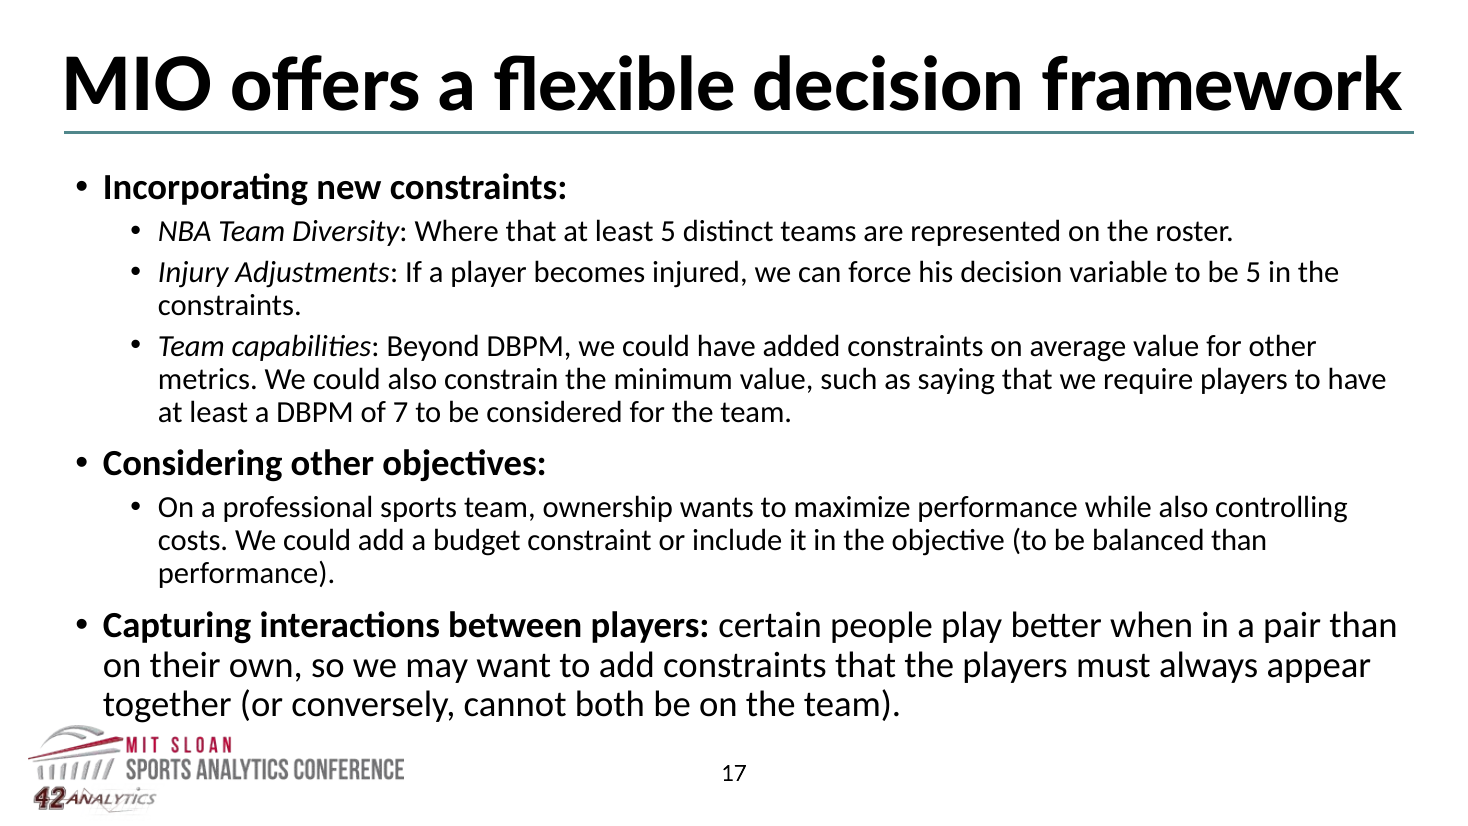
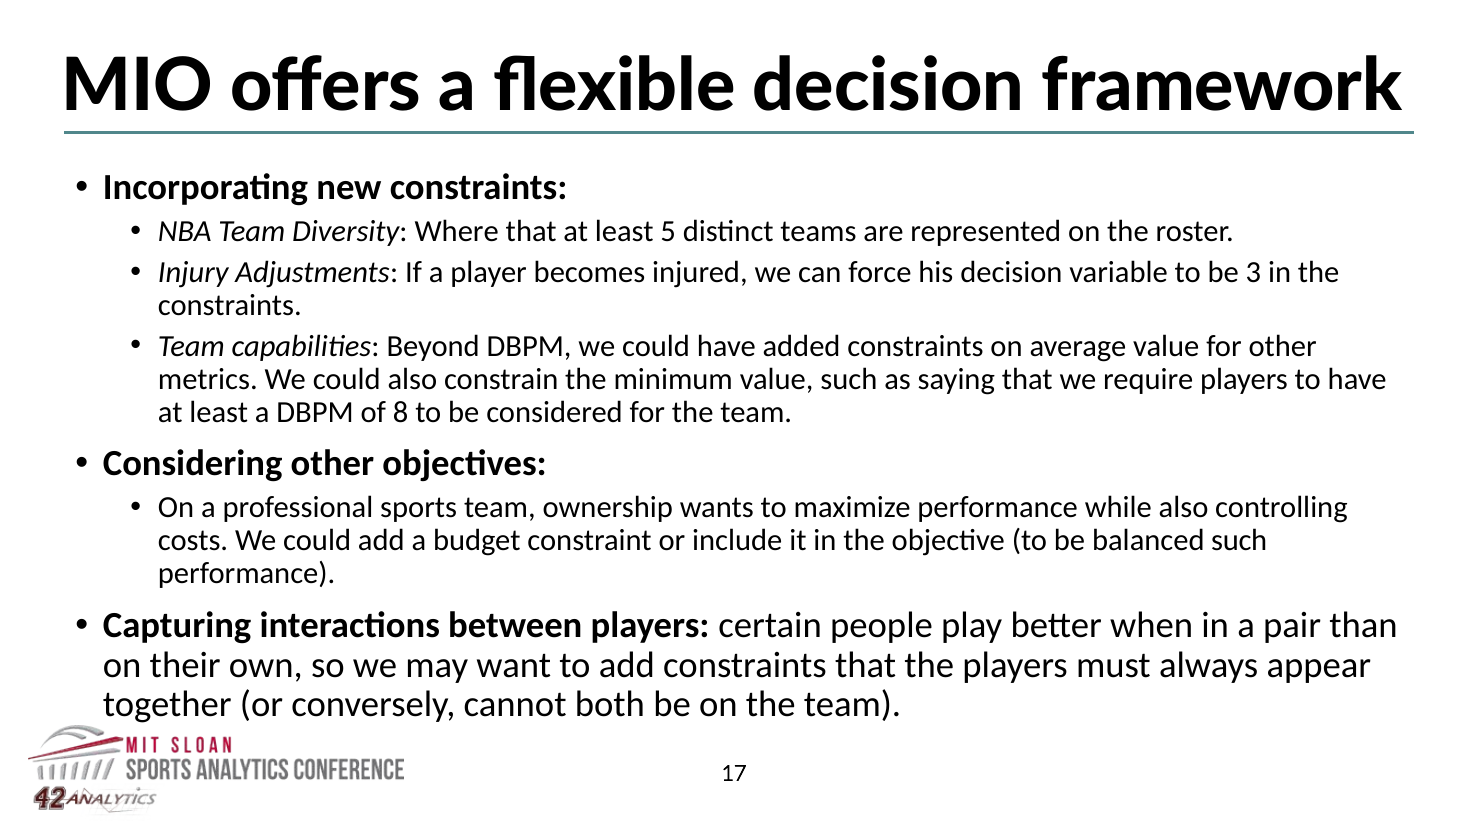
be 5: 5 -> 3 (1253, 272)
7: 7 -> 8 (401, 412)
balanced than: than -> such (1239, 541)
